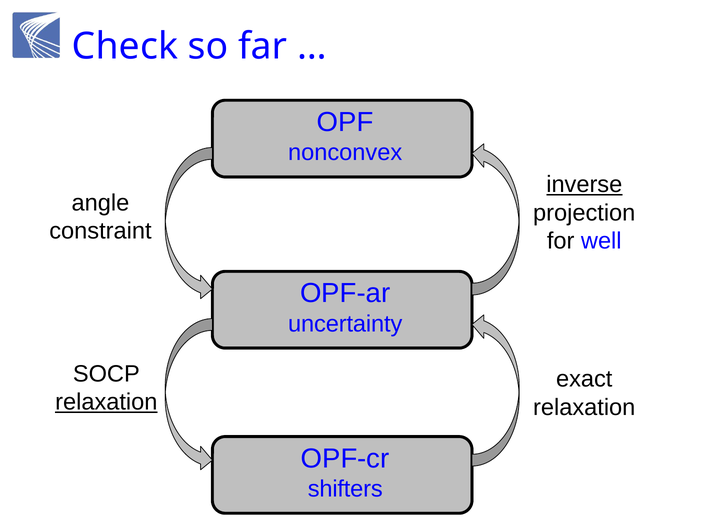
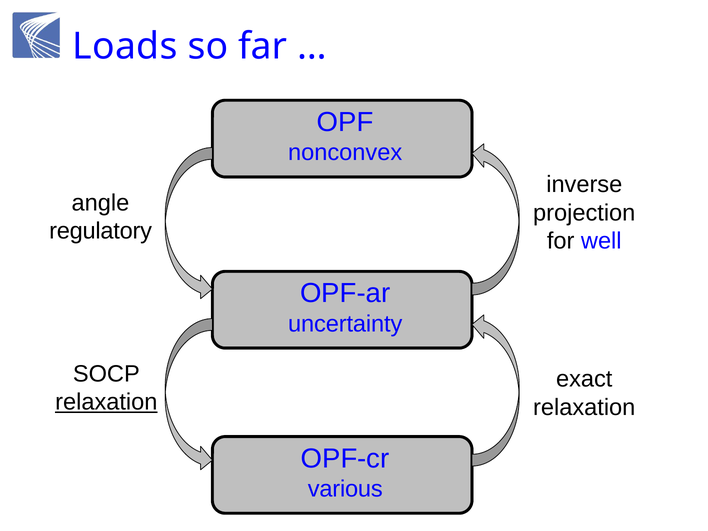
Check: Check -> Loads (125, 46)
inverse underline: present -> none (584, 184)
constraint: constraint -> regulatory (101, 231)
shifters: shifters -> various (345, 489)
